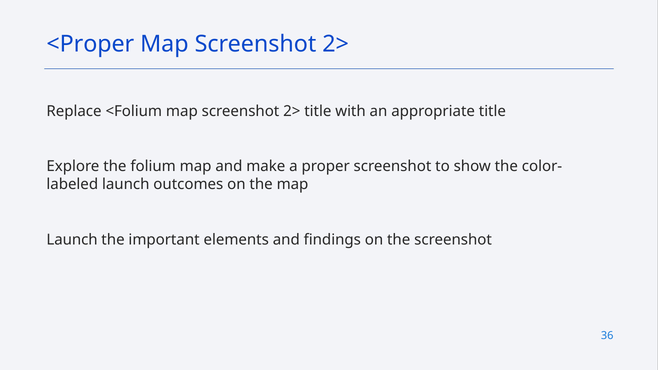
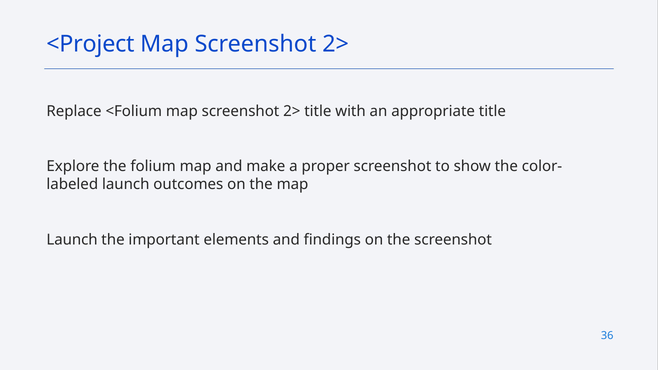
<Proper: <Proper -> <Project (90, 44)
